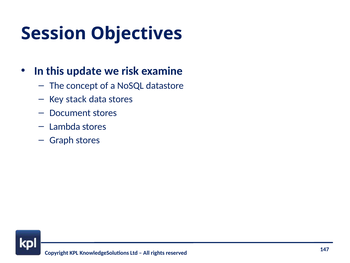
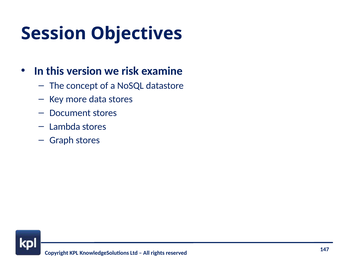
update: update -> version (84, 71)
stack: stack -> more (76, 99)
